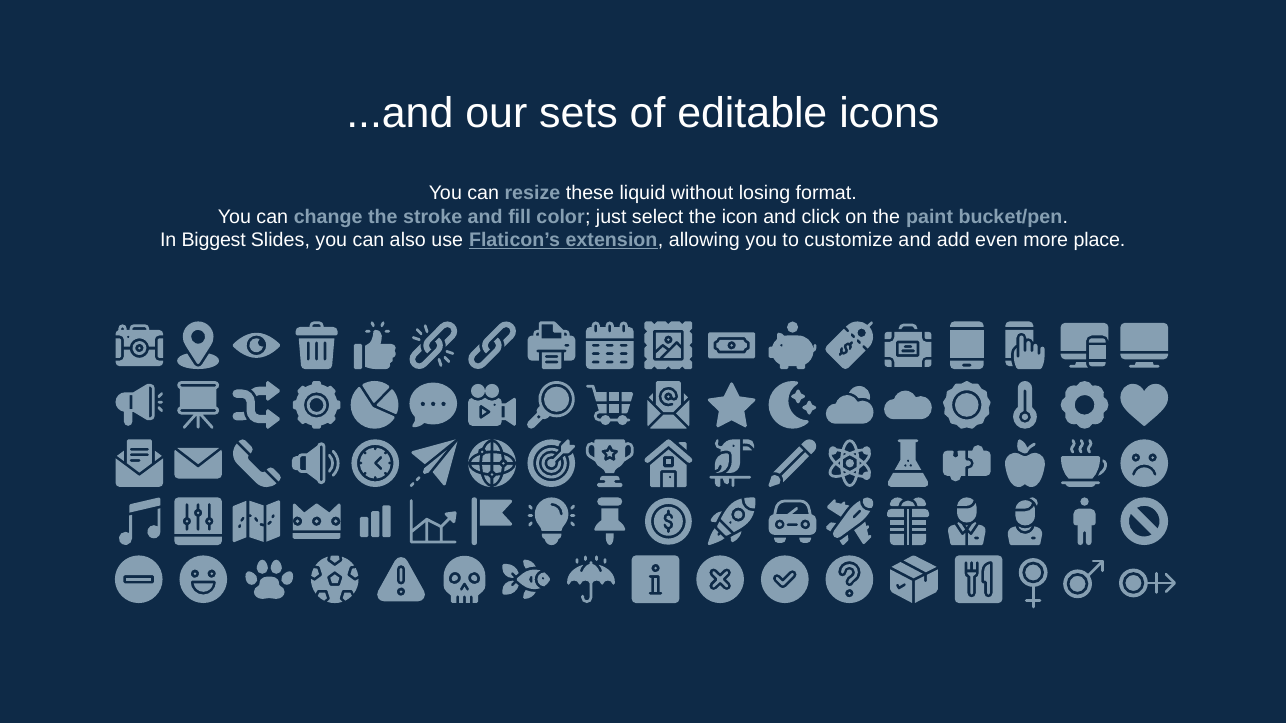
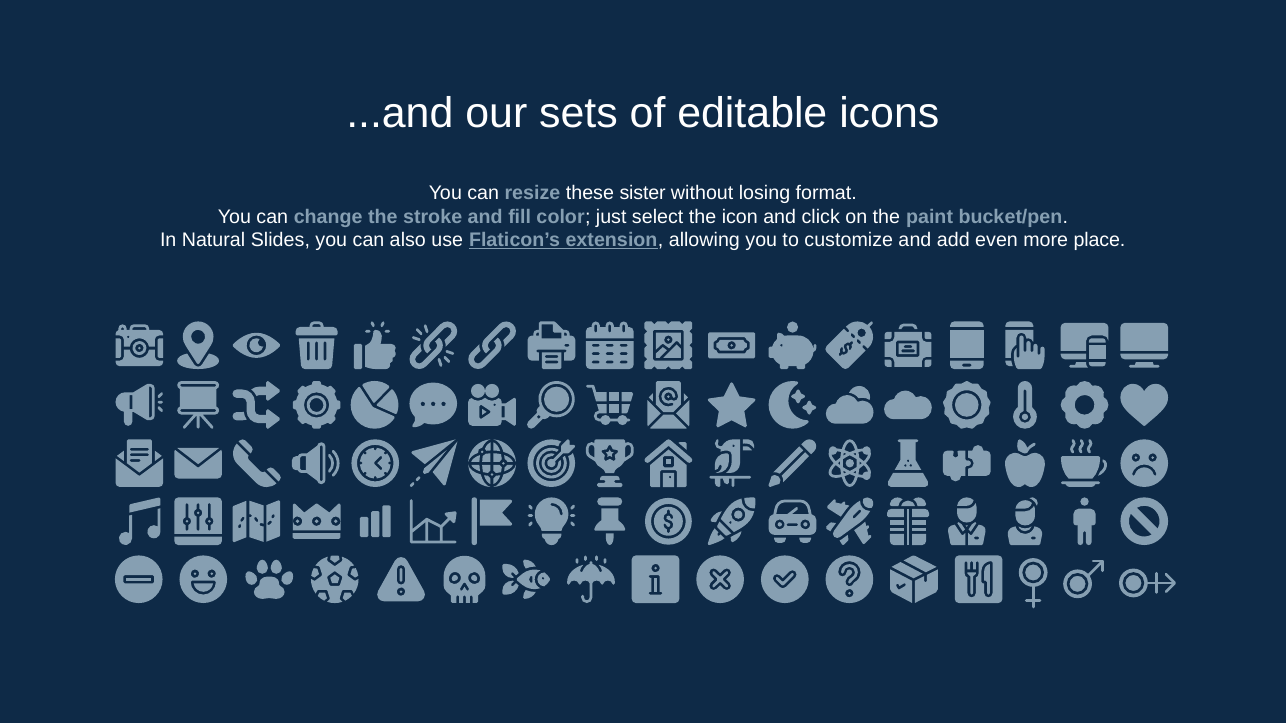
liquid: liquid -> sister (643, 193)
Biggest: Biggest -> Natural (214, 240)
